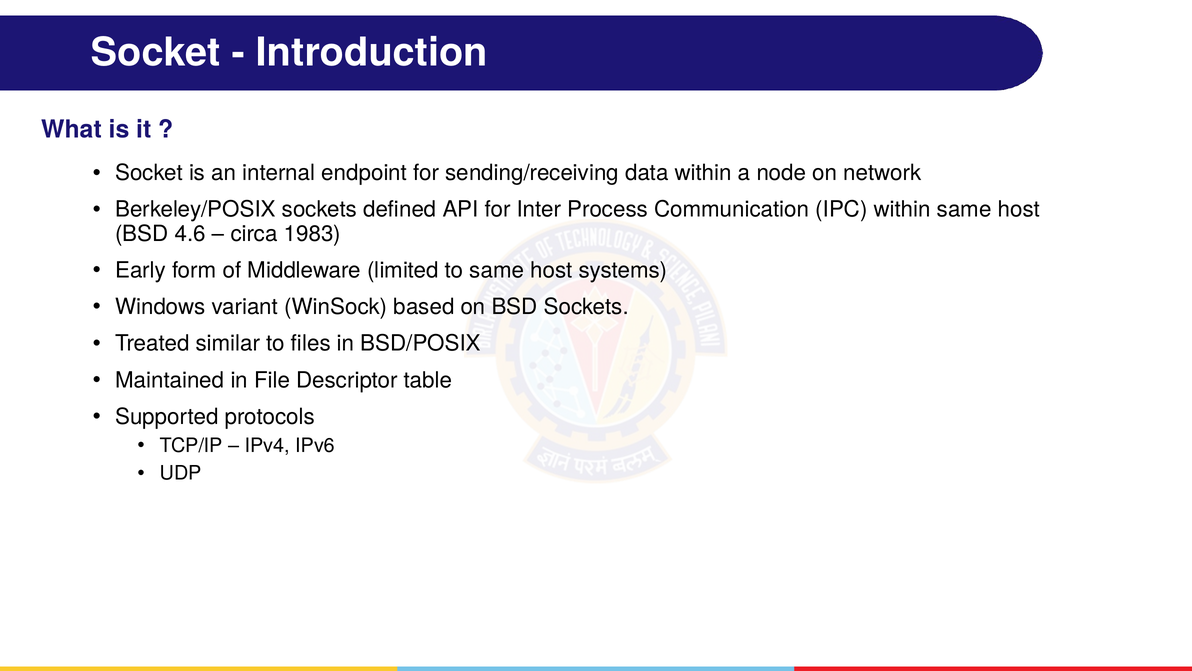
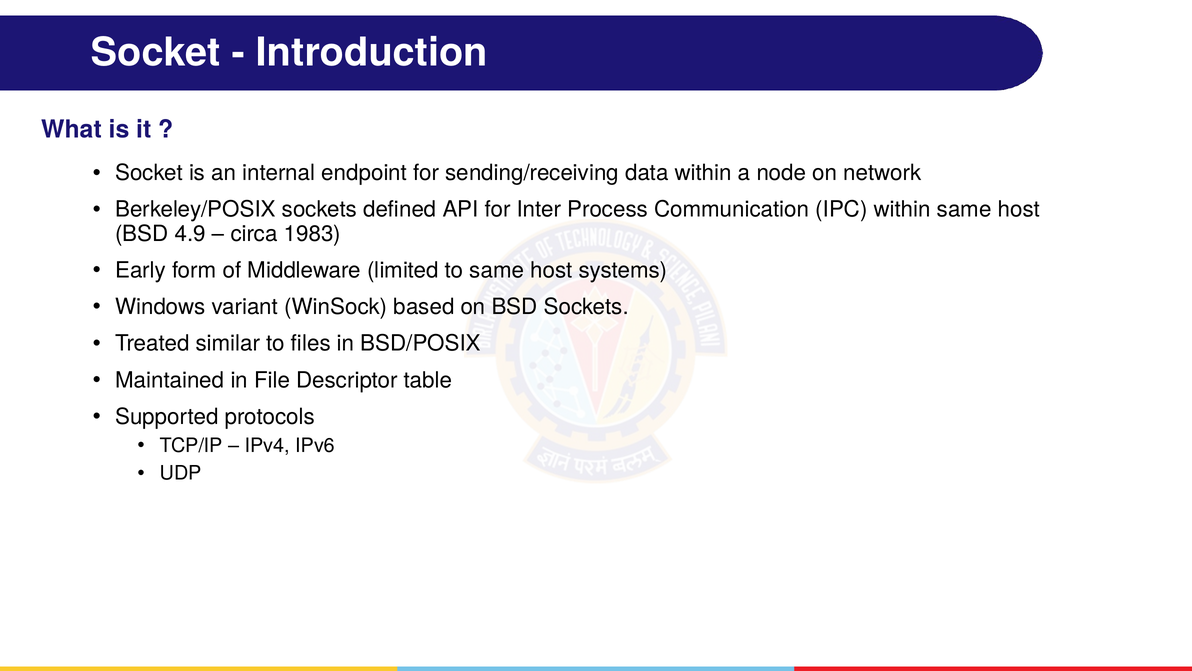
4.6: 4.6 -> 4.9 (190, 234)
